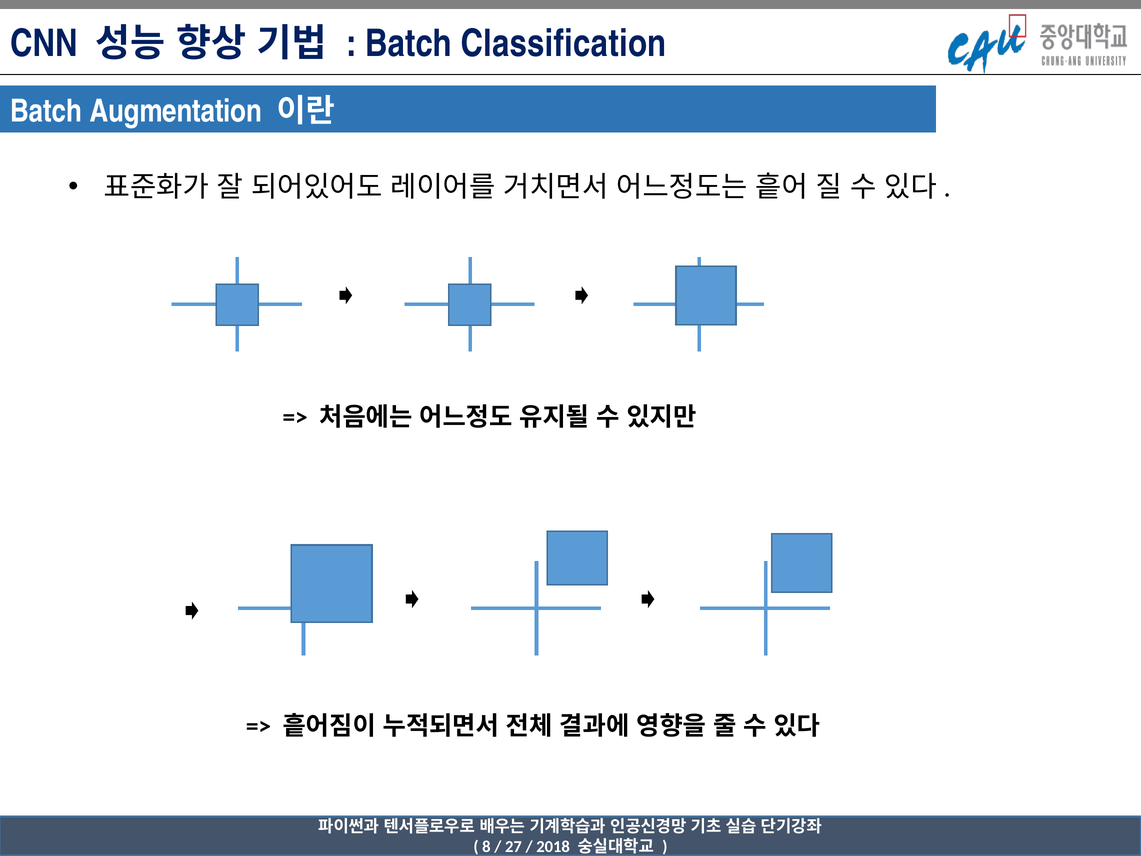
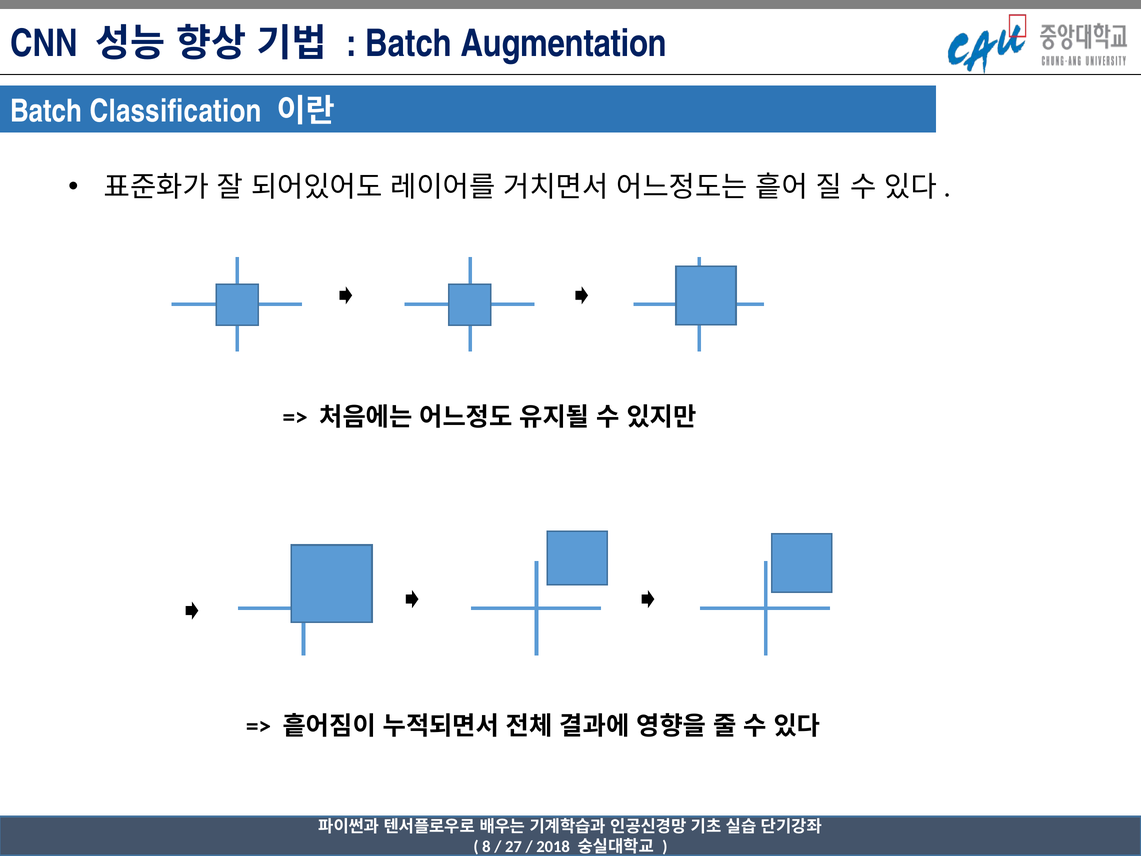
Classification: Classification -> Augmentation (564, 44)
Augmentation: Augmentation -> Classification (176, 111)
